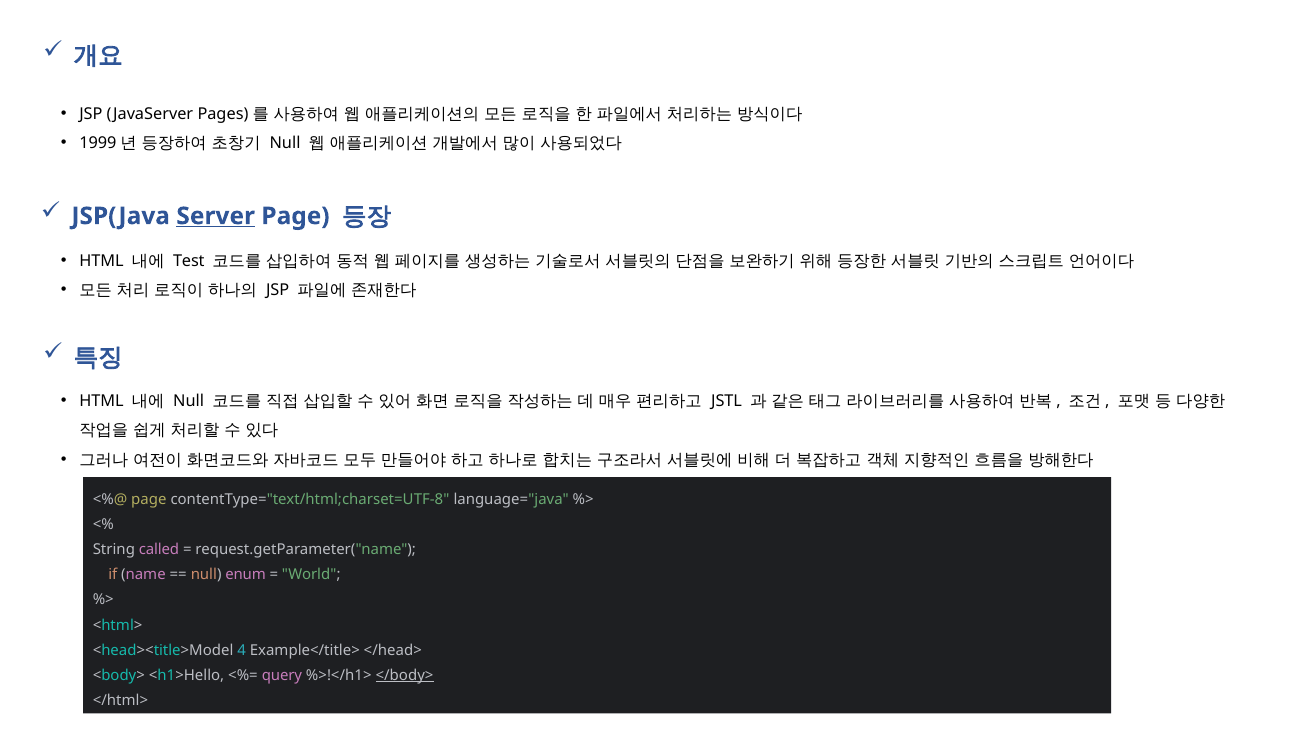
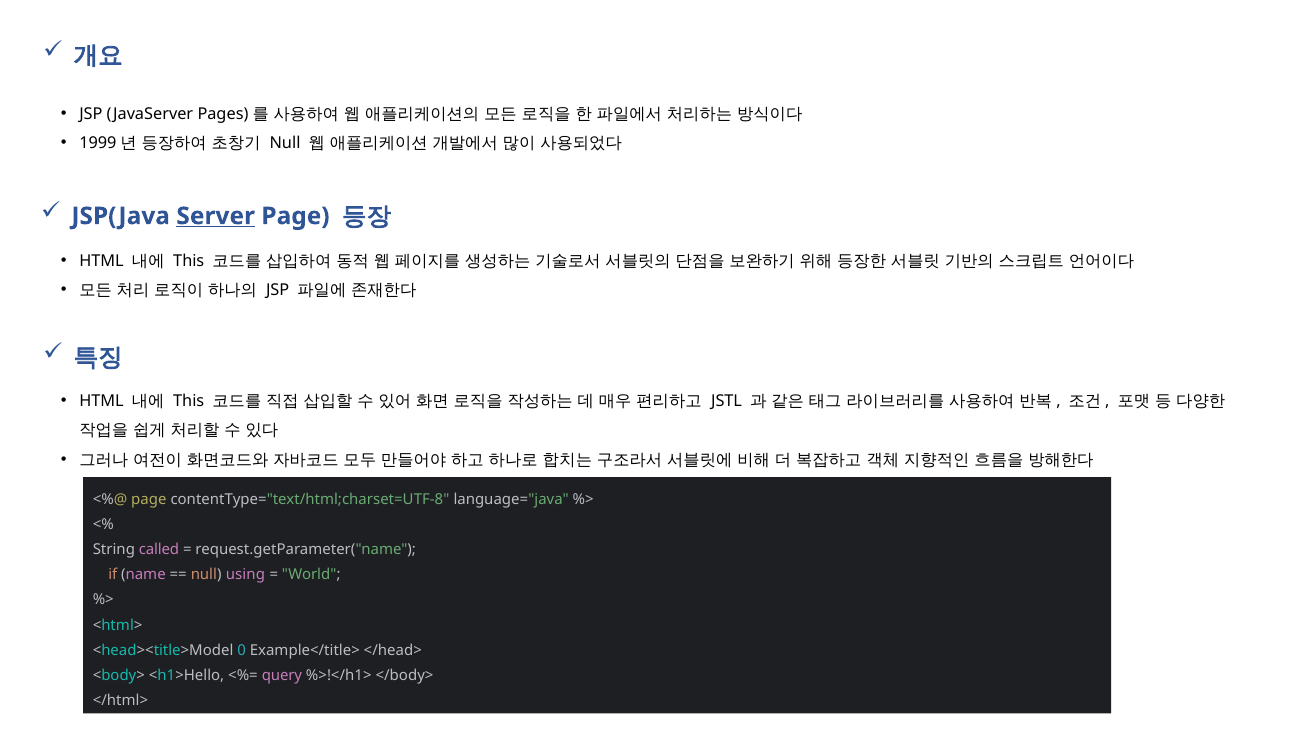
Test: Test -> This (189, 261)
Null: Null -> This (189, 401)
enum: enum -> using (245, 575)
4: 4 -> 0 (242, 650)
</body> underline: present -> none (404, 676)
